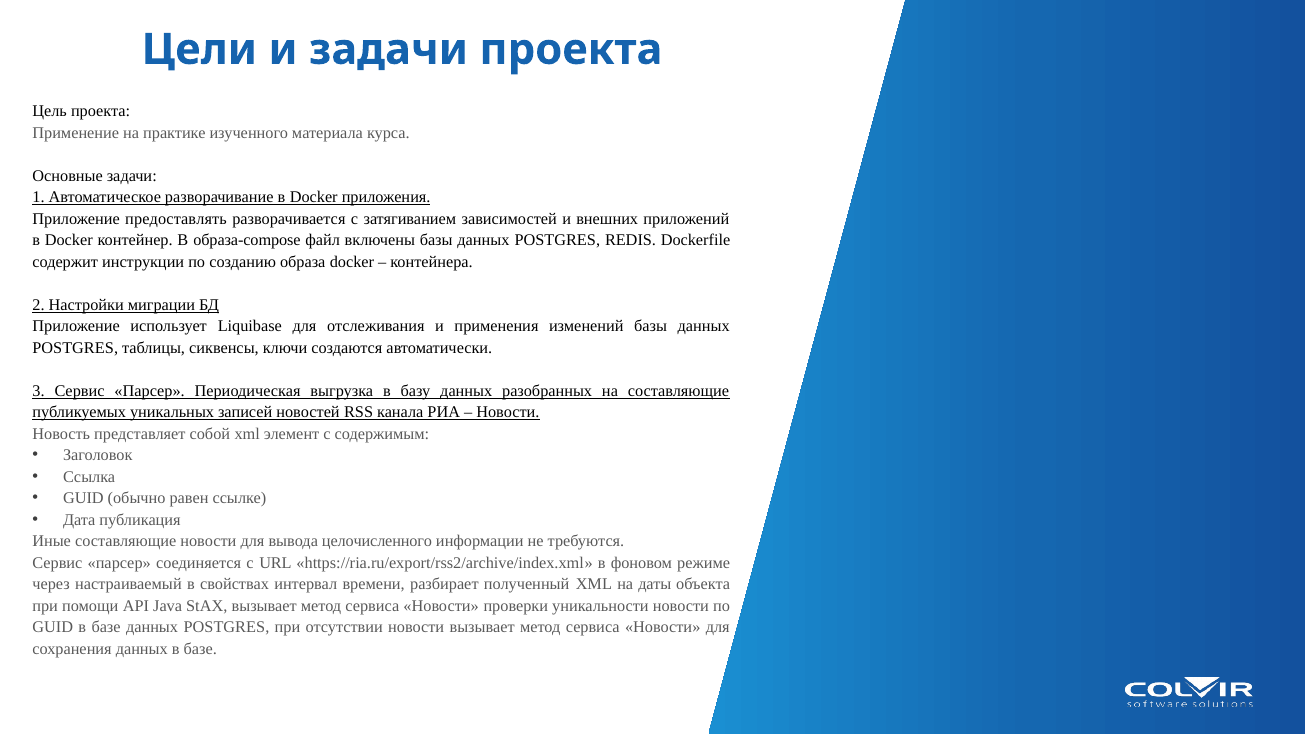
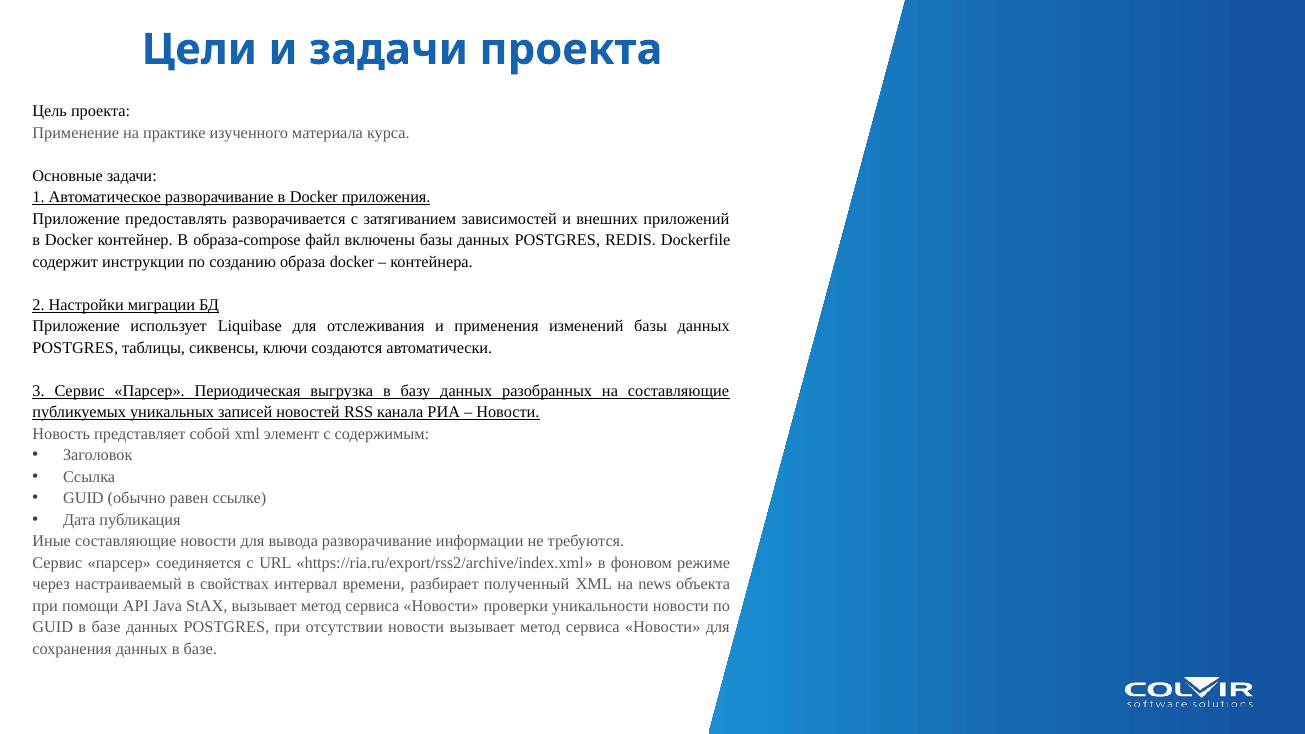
вывода целочисленного: целочисленного -> разворачивание (377, 541)
даты: даты -> news (655, 584)
